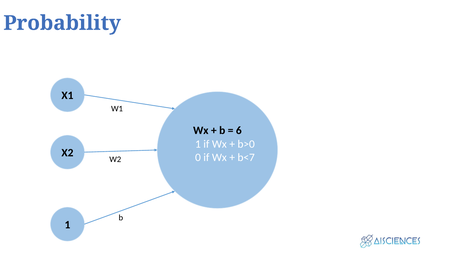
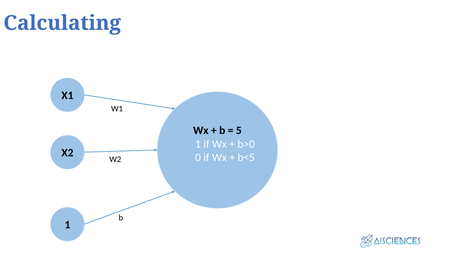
Probability: Probability -> Calculating (62, 23)
6: 6 -> 5 (239, 131)
b<7: b<7 -> b<5 (246, 158)
